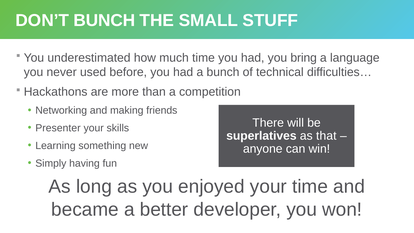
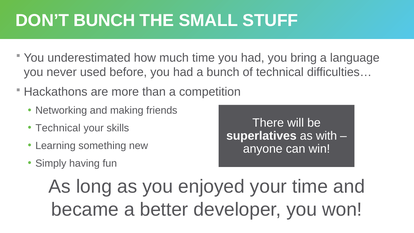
Presenter: Presenter -> Technical (58, 128)
that: that -> with (326, 136)
